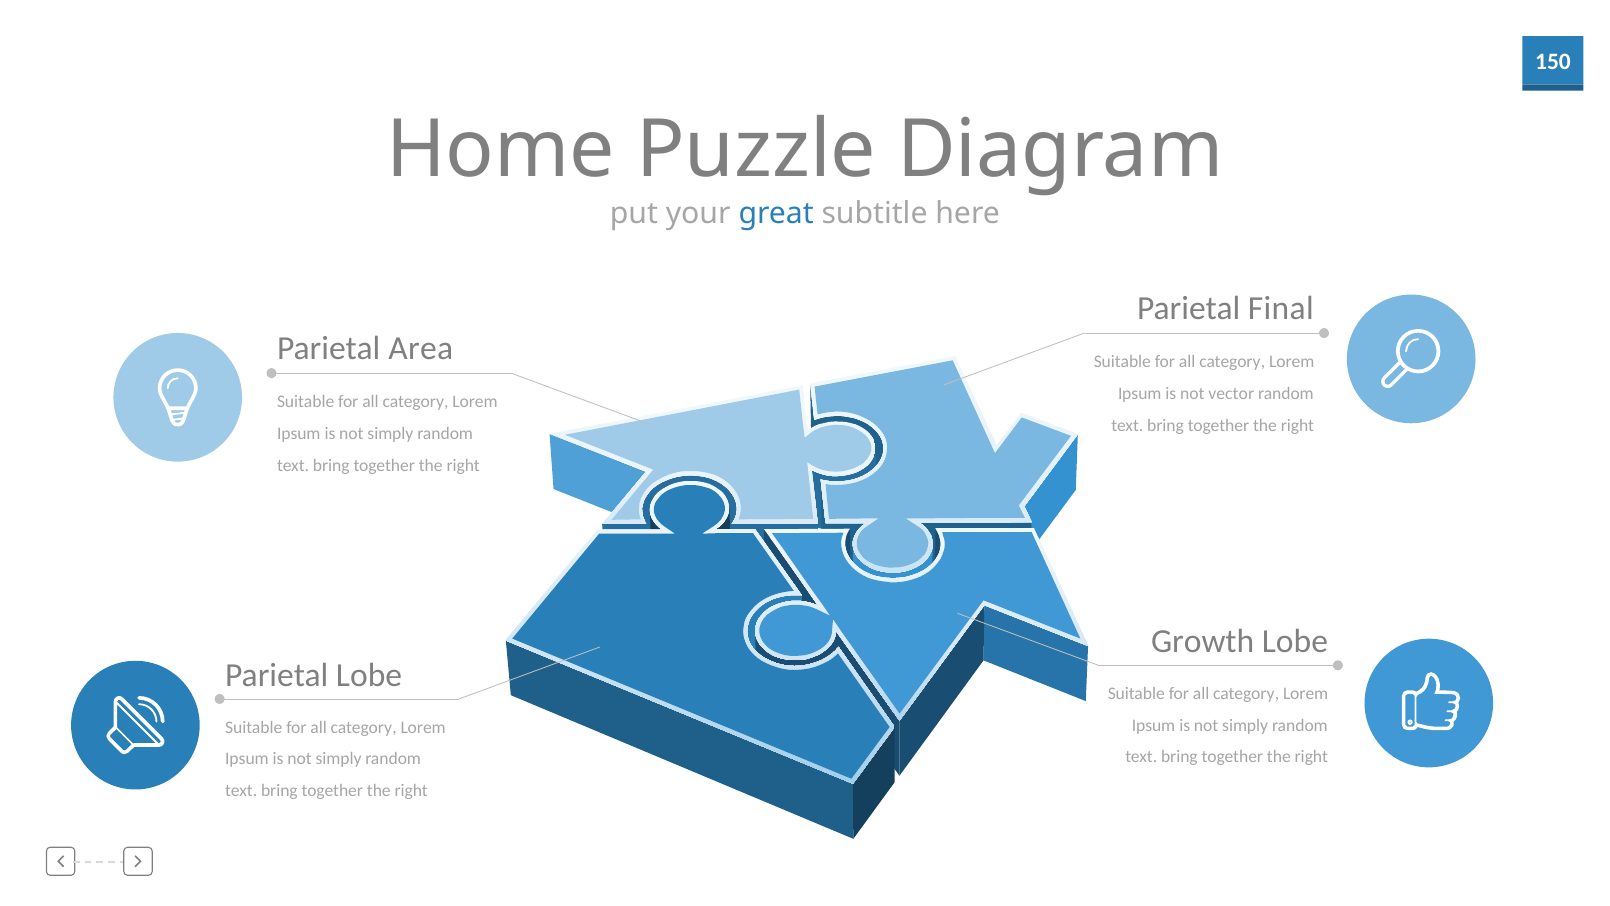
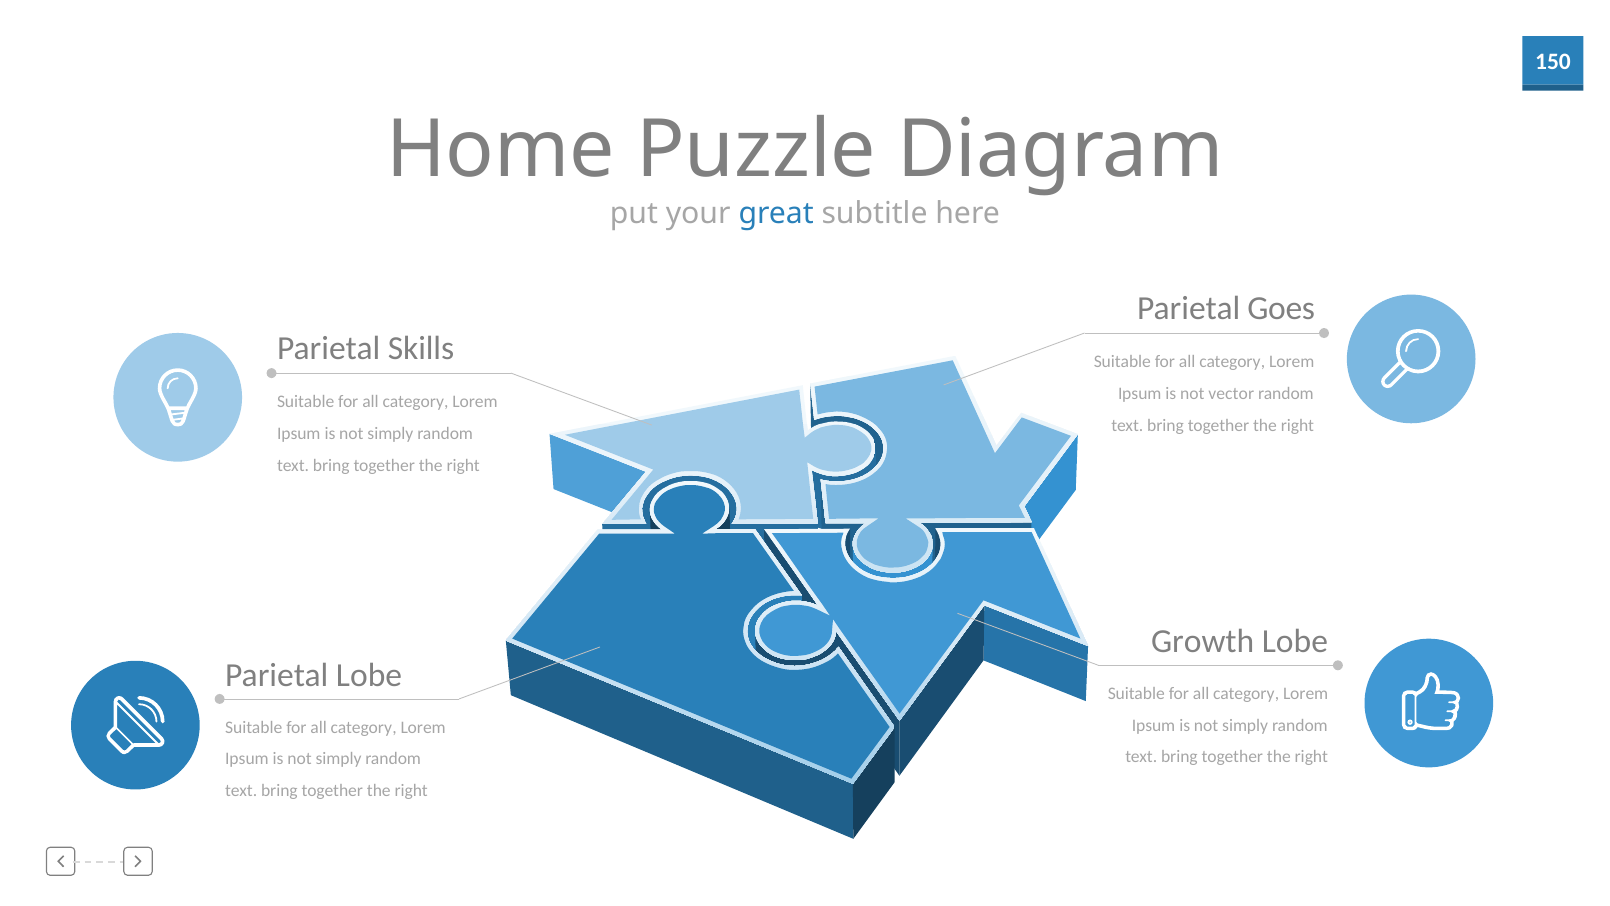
Final: Final -> Goes (1281, 308)
Area: Area -> Skills (421, 349)
